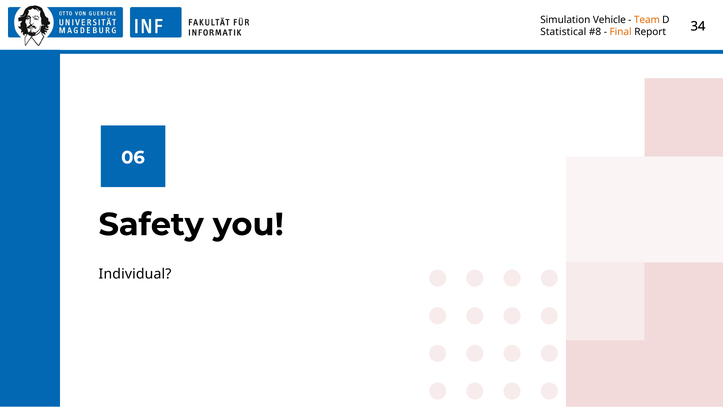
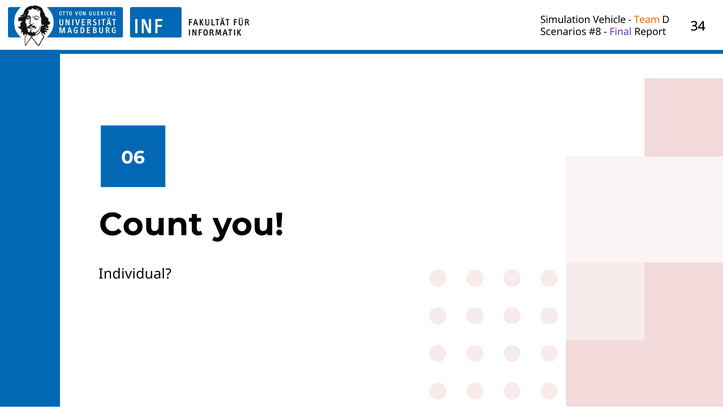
Statistical: Statistical -> Scenarios (563, 32)
Final colour: orange -> purple (621, 32)
Safety: Safety -> Count (151, 224)
